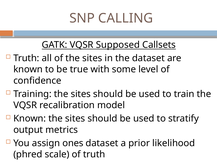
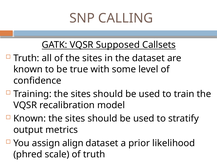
ones: ones -> align (73, 143)
